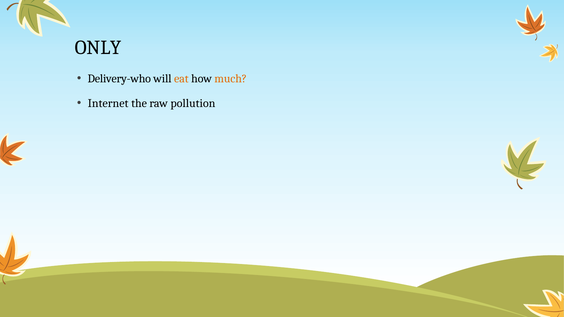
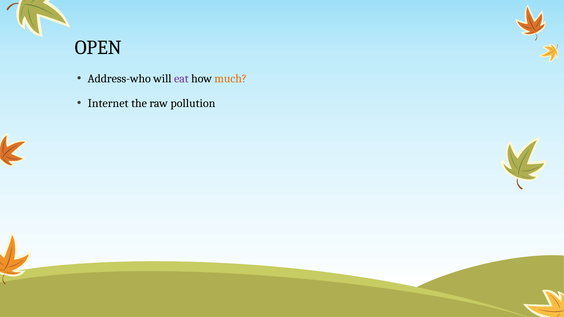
ONLY: ONLY -> OPEN (98, 48)
Delivery-who: Delivery-who -> Address-who (119, 79)
eat colour: orange -> purple (181, 79)
